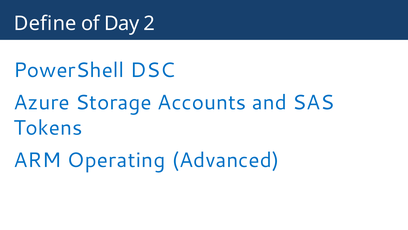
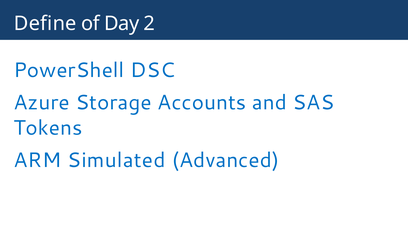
Operating: Operating -> Simulated (116, 160)
